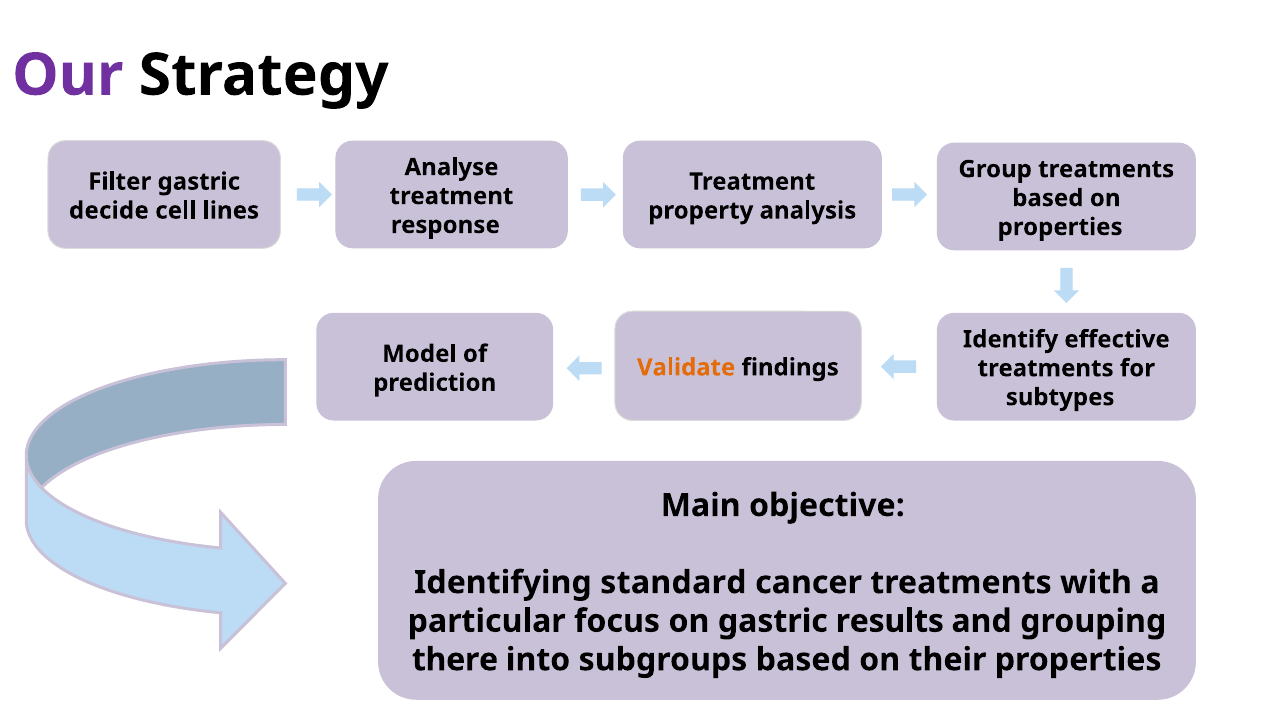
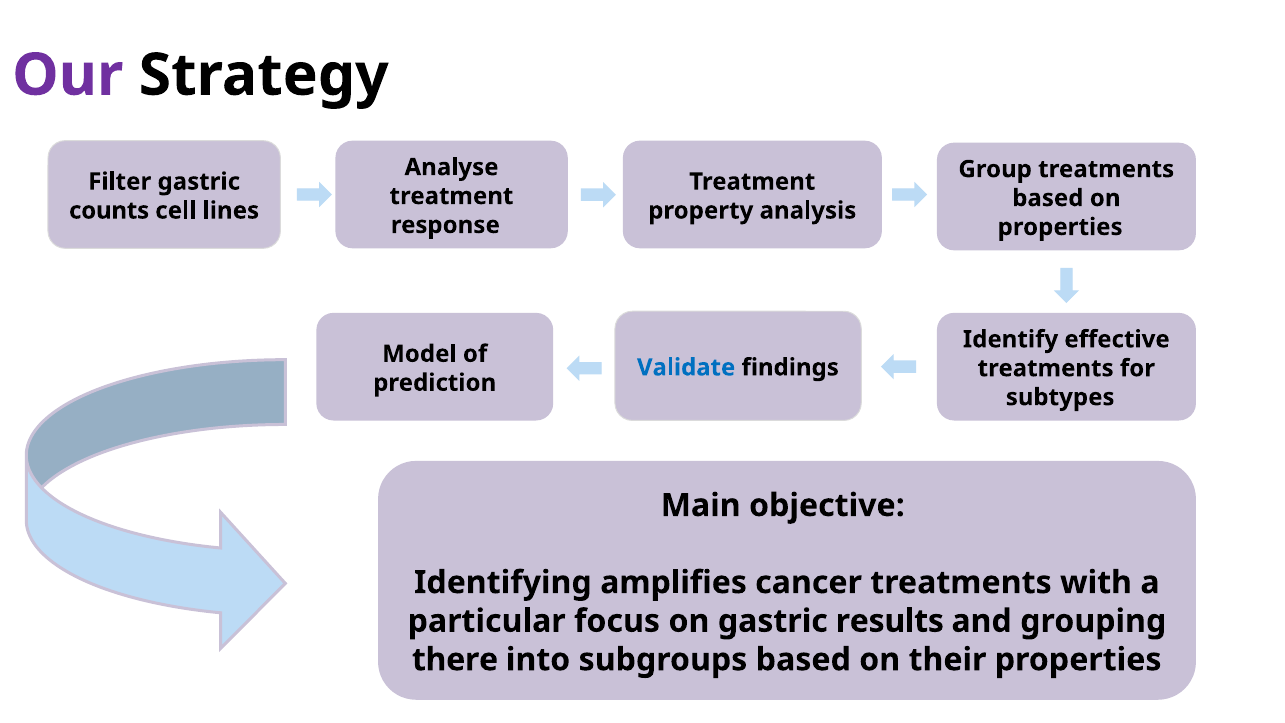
decide: decide -> counts (109, 211)
Validate colour: orange -> blue (686, 367)
standard: standard -> amplifies (674, 582)
